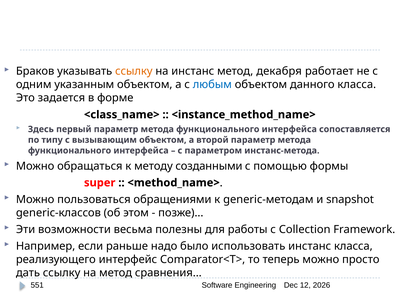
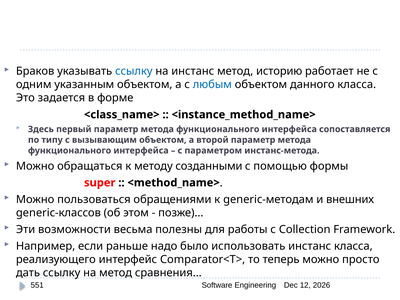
ссылку colour: orange -> blue (134, 71)
декабря: декабря -> историю (279, 71)
snapshot: snapshot -> внешних (350, 199)
